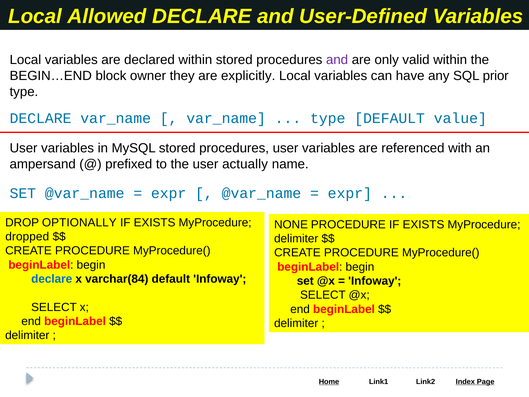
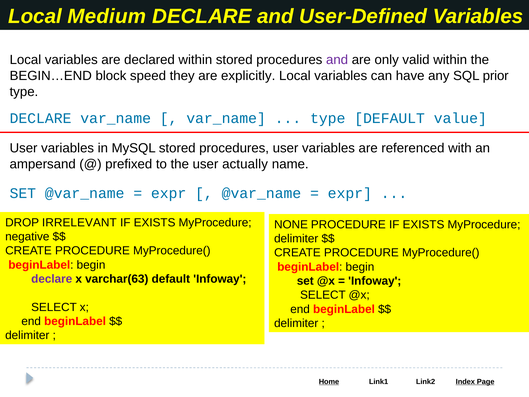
Allowed: Allowed -> Medium (107, 16)
owner: owner -> speed (148, 76)
OPTIONALLY: OPTIONALLY -> IRRELEVANT (79, 222)
dropped: dropped -> negative (27, 236)
declare colour: blue -> purple (52, 279)
varchar(84: varchar(84 -> varchar(63 (117, 279)
